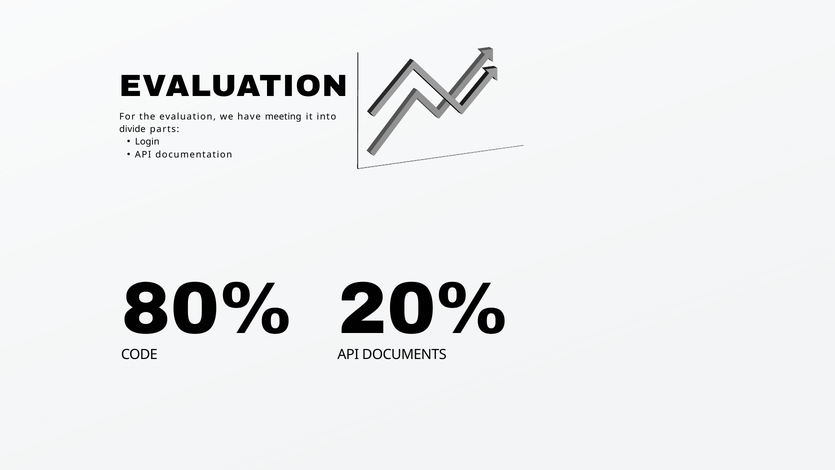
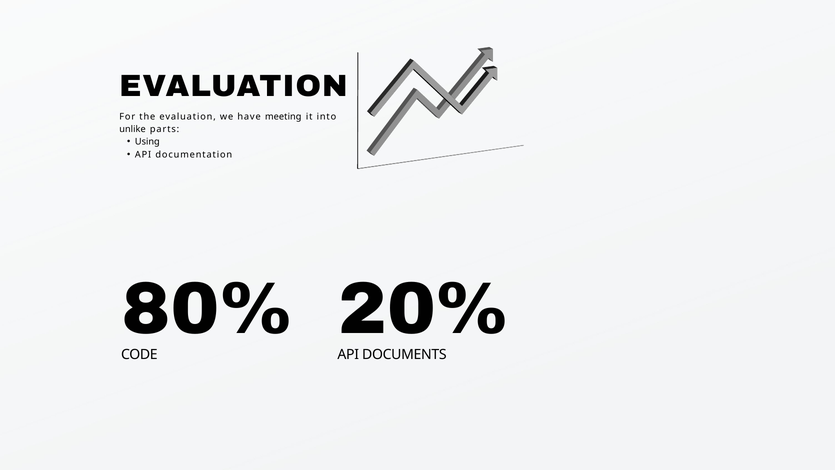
divide: divide -> unlike (133, 129)
Login: Login -> Using (147, 142)
